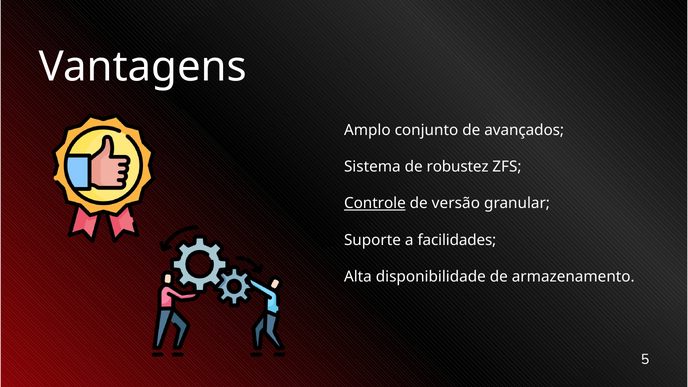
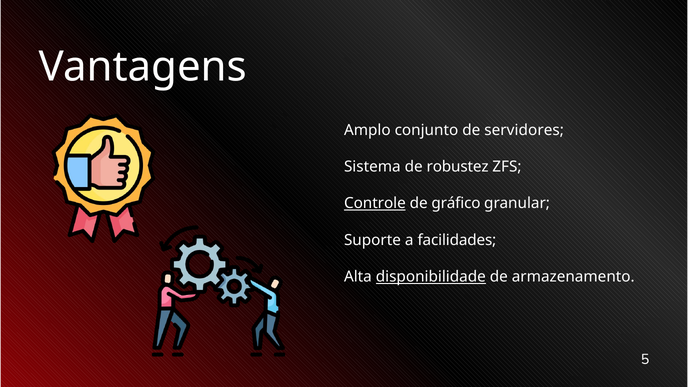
avançados: avançados -> servidores (524, 130)
versão: versão -> gráfico (456, 203)
disponibilidade underline: none -> present (431, 277)
